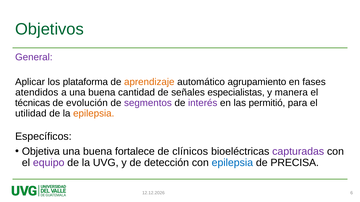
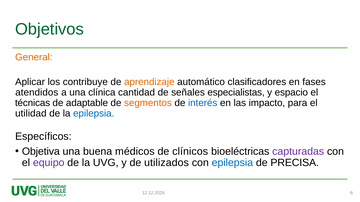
General colour: purple -> orange (34, 57)
plataforma: plataforma -> contribuye (85, 82)
agrupamiento: agrupamiento -> clasificadores (257, 82)
a una buena: buena -> clínica (102, 93)
manera: manera -> espacio (291, 93)
evolución: evolución -> adaptable (87, 103)
segmentos colour: purple -> orange (148, 103)
interés colour: purple -> blue (203, 103)
permitió: permitió -> impacto (267, 103)
epilepsia colour: orange -> blue (94, 114)
fortalece: fortalece -> médicos (135, 152)
detección: detección -> utilizados (167, 163)
